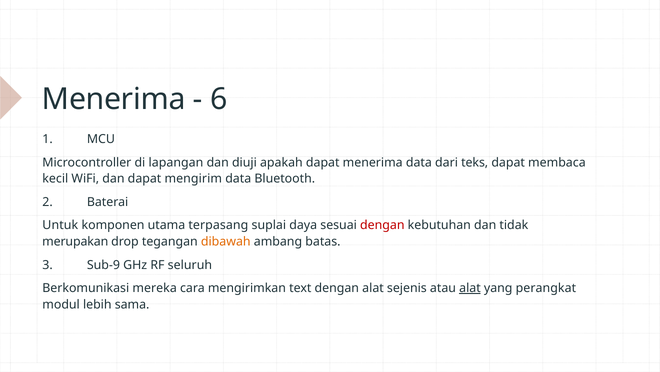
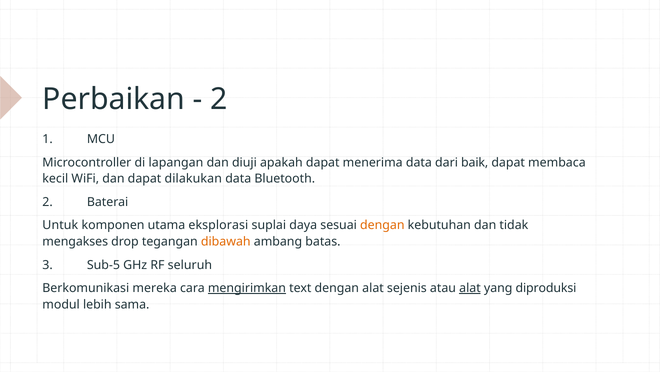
Menerima: Menerima -> Perbaikan (114, 99)
6: 6 -> 2 (219, 99)
teks: teks -> baik (475, 162)
mengirim: mengirim -> dilakukan (193, 178)
terpasang: terpasang -> eksplorasi (218, 225)
dengan colour: red -> orange (382, 225)
merupakan: merupakan -> mengakses (75, 241)
Sub-9: Sub-9 -> Sub-5 (103, 264)
mengirimkan underline: none -> present (247, 288)
perangkat: perangkat -> diproduksi (546, 288)
